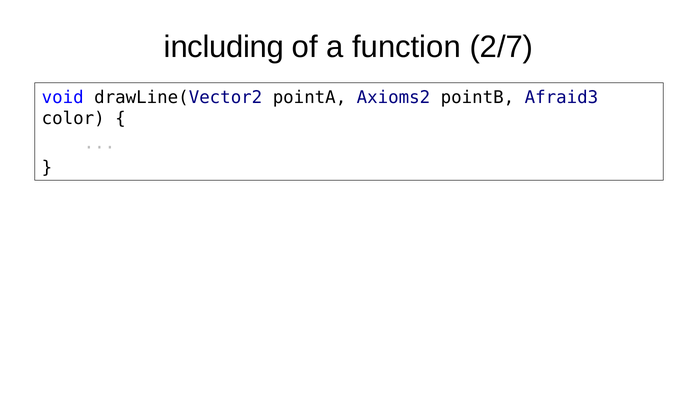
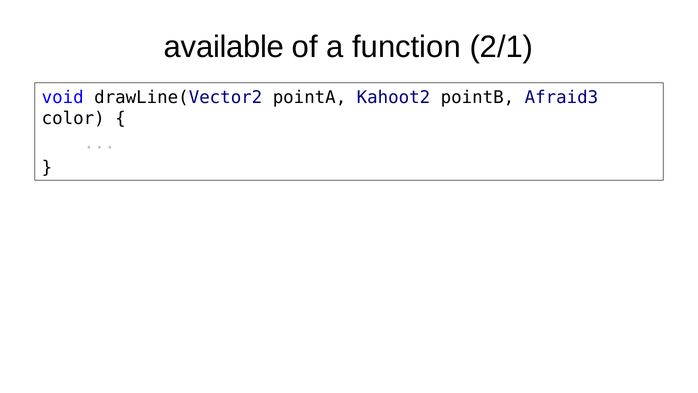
including: including -> available (224, 47)
2/7: 2/7 -> 2/1 (501, 47)
Axioms2: Axioms2 -> Kahoot2 (393, 98)
